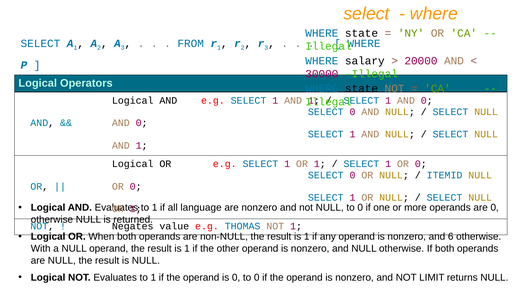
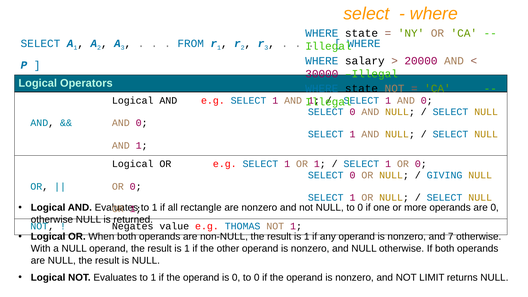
ITEMID: ITEMID -> GIVING (445, 175)
language: language -> rectangle (201, 208)
6: 6 -> 7 (451, 237)
